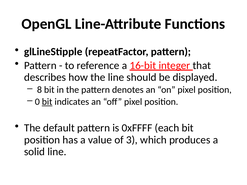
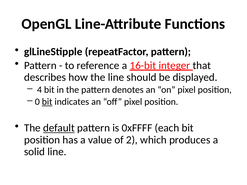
8: 8 -> 4 (39, 90)
default underline: none -> present (59, 128)
3: 3 -> 2 (132, 140)
